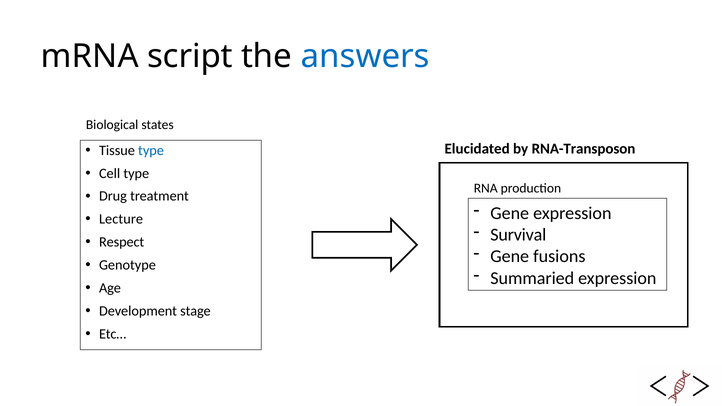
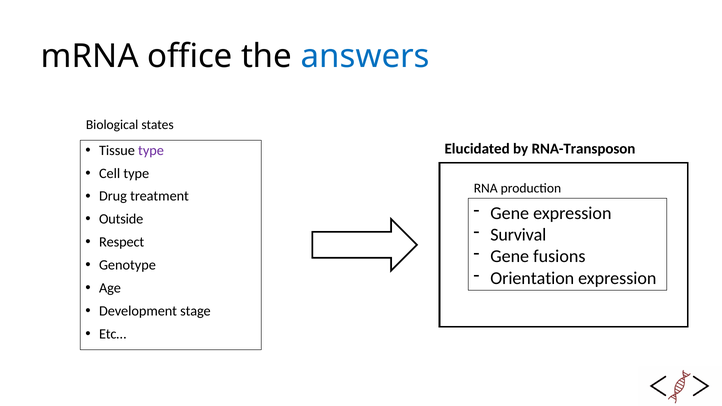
script: script -> office (190, 56)
type colour: blue -> purple (151, 150)
Lecture: Lecture -> Outside (121, 219)
Summaried: Summaried -> Orientation (532, 278)
